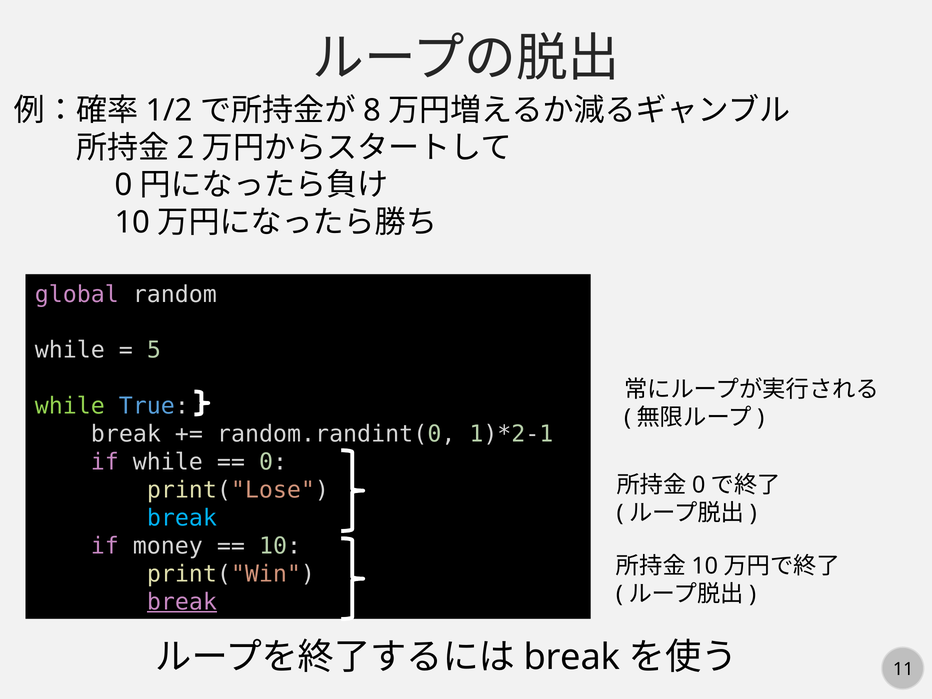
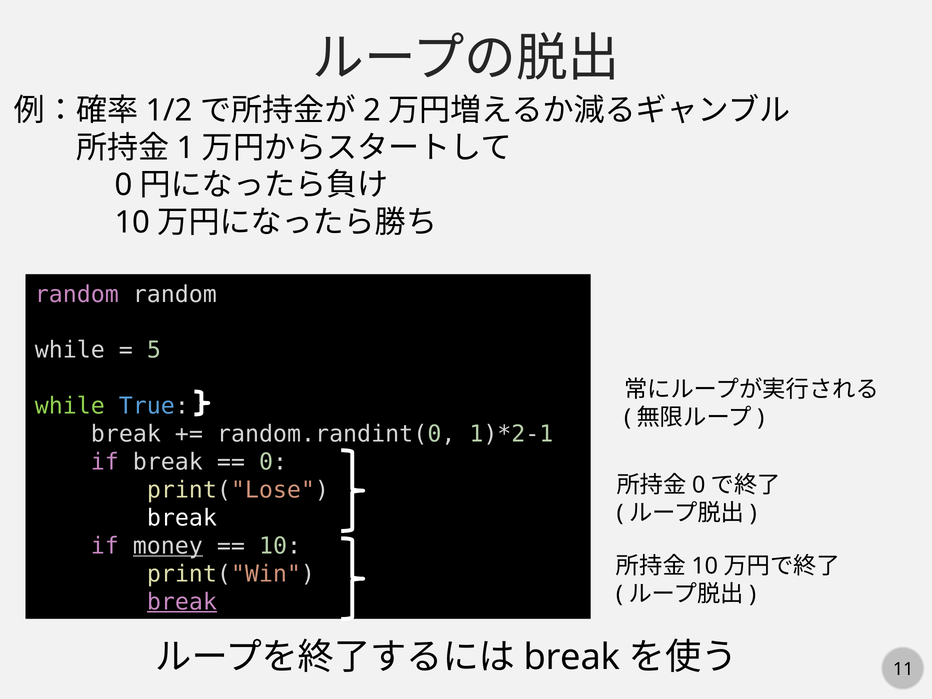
8: 8 -> 2 (372, 111)
2: 2 -> 1 (186, 148)
global: global -> random (77, 294)
if while: while -> break (168, 462)
break colour: light blue -> white (182, 518)
money underline: none -> present (168, 546)
